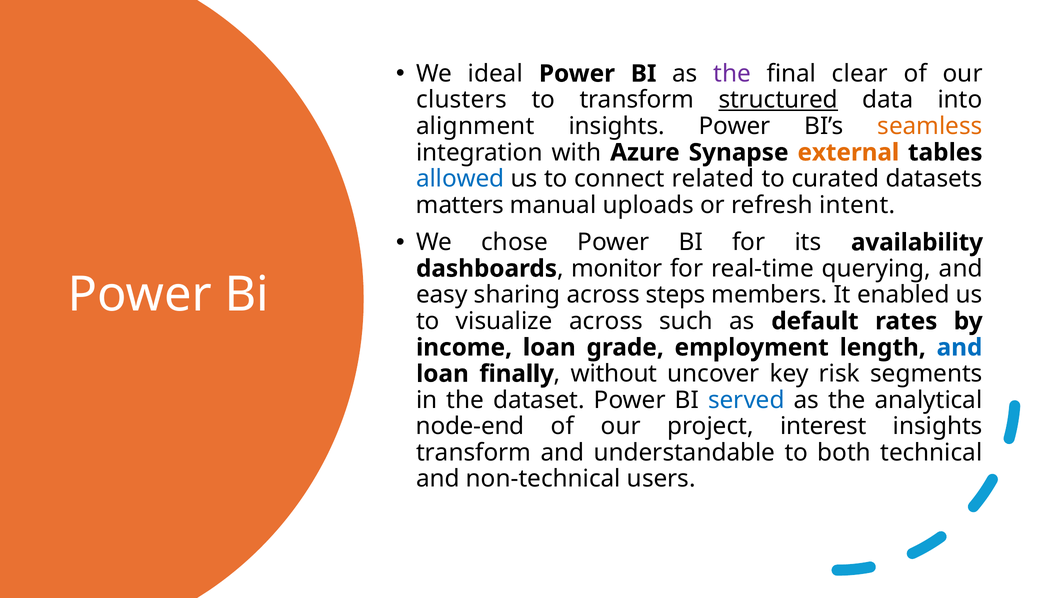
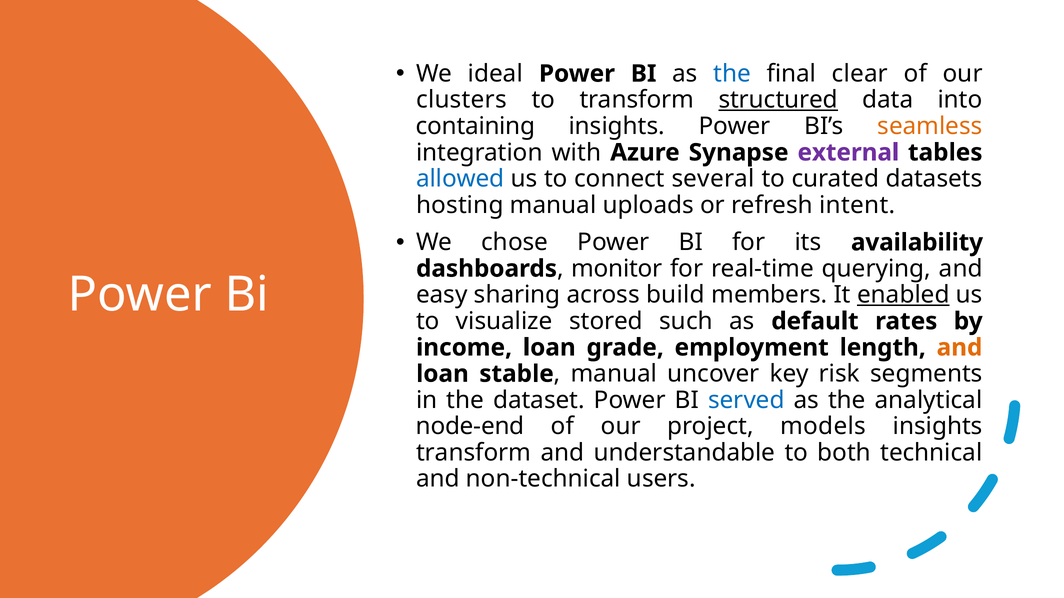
the colour: purple -> blue (732, 74)
alignment: alignment -> containing (476, 126)
external colour: orange -> purple (848, 153)
related: related -> several (713, 179)
matters: matters -> hosting (460, 205)
steps: steps -> build (675, 295)
enabled underline: none -> present (903, 295)
visualize across: across -> stored (606, 321)
and colour: blue -> orange (959, 348)
finally: finally -> stable (517, 374)
without: without -> manual (614, 374)
interest: interest -> models (823, 427)
